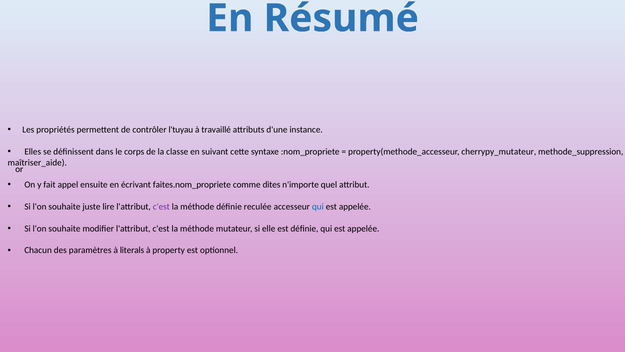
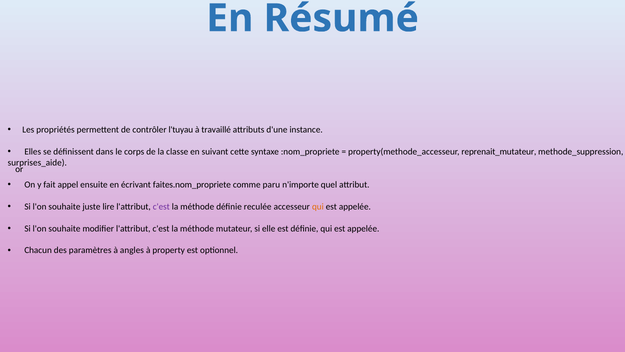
cherrypy_mutateur: cherrypy_mutateur -> reprenait_mutateur (499, 152)
maîtriser_aide: maîtriser_aide -> surprises_aide (37, 163)
dites: dites -> paru (271, 185)
qui colour: blue -> orange (318, 206)
literals: literals -> angles (132, 250)
